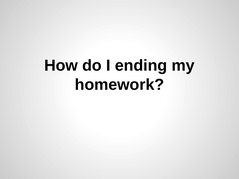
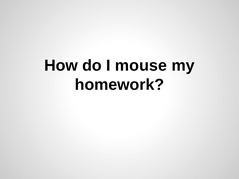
ending: ending -> mouse (141, 66)
